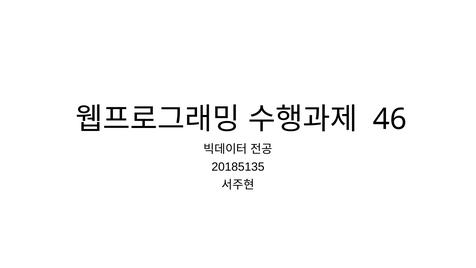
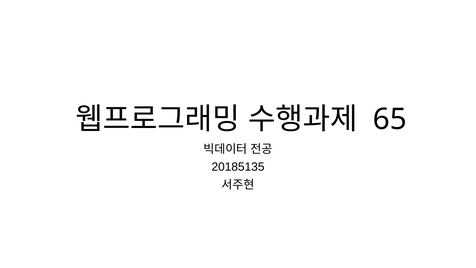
46: 46 -> 65 (390, 119)
